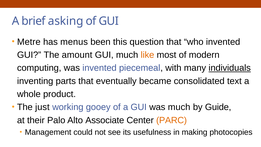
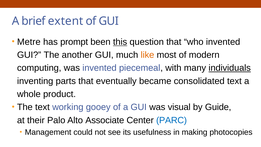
asking: asking -> extent (66, 21)
menus: menus -> prompt (74, 42)
this underline: none -> present (120, 42)
amount: amount -> another (77, 55)
The just: just -> text (42, 107)
was much: much -> visual (179, 107)
PARC colour: orange -> blue (172, 120)
